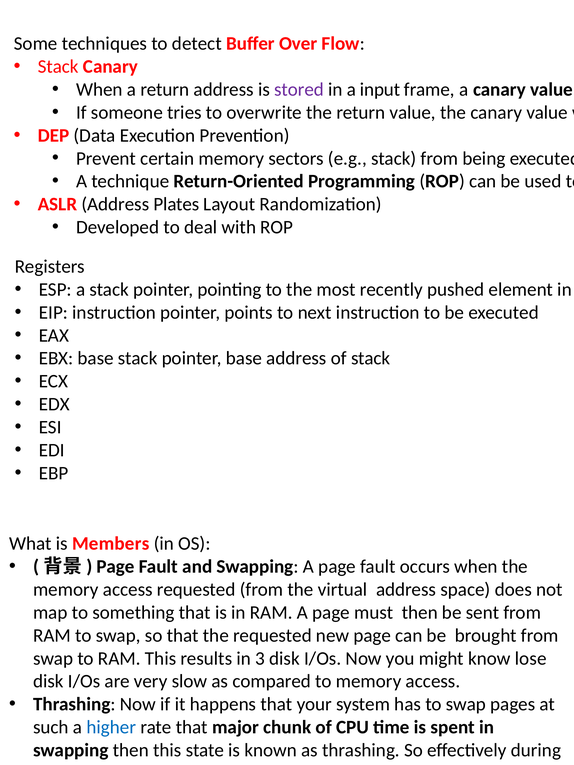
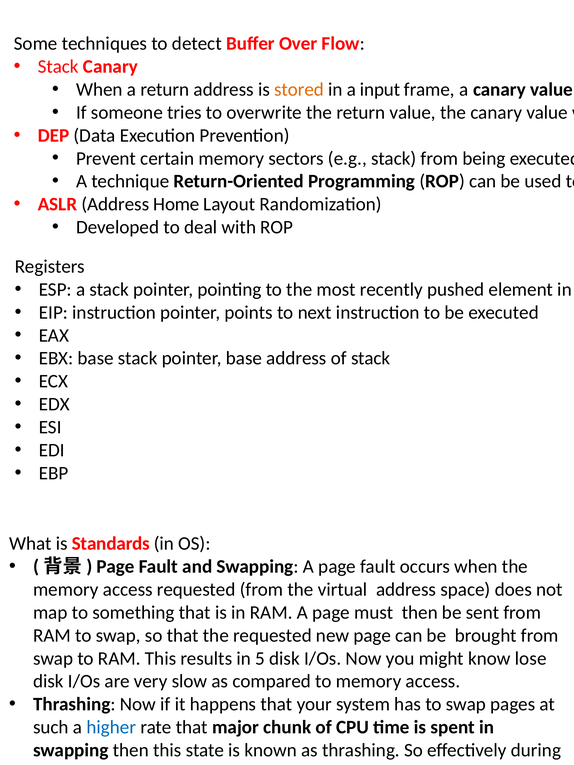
stored colour: purple -> orange (299, 90)
Plates: Plates -> Home (176, 204)
Members: Members -> Standards (111, 544)
3: 3 -> 5 (260, 659)
